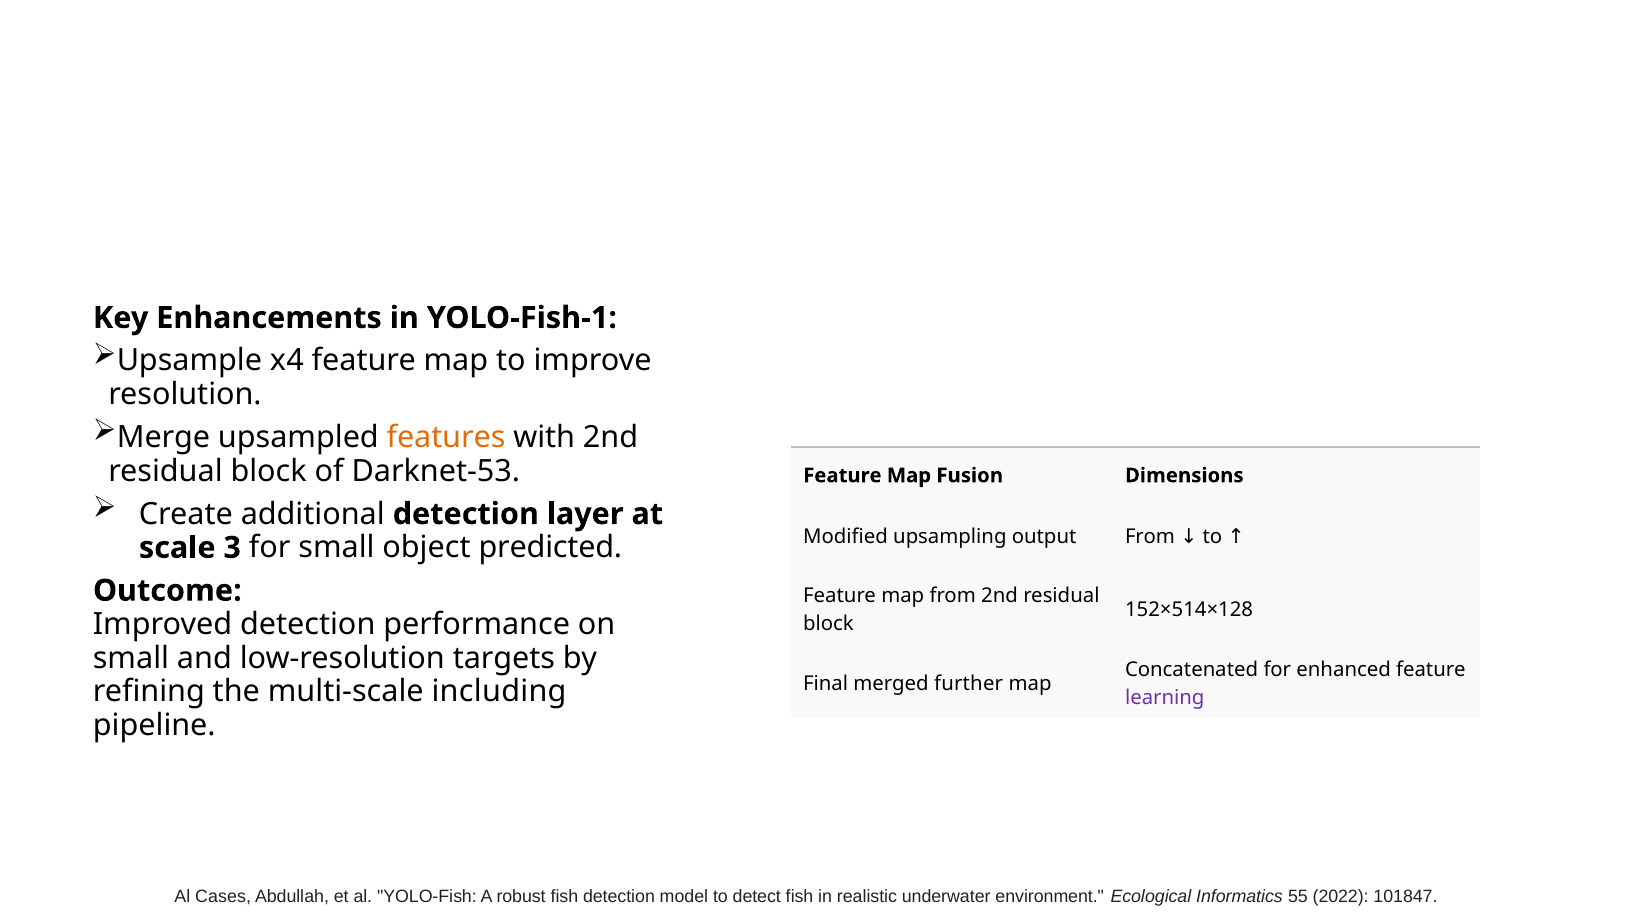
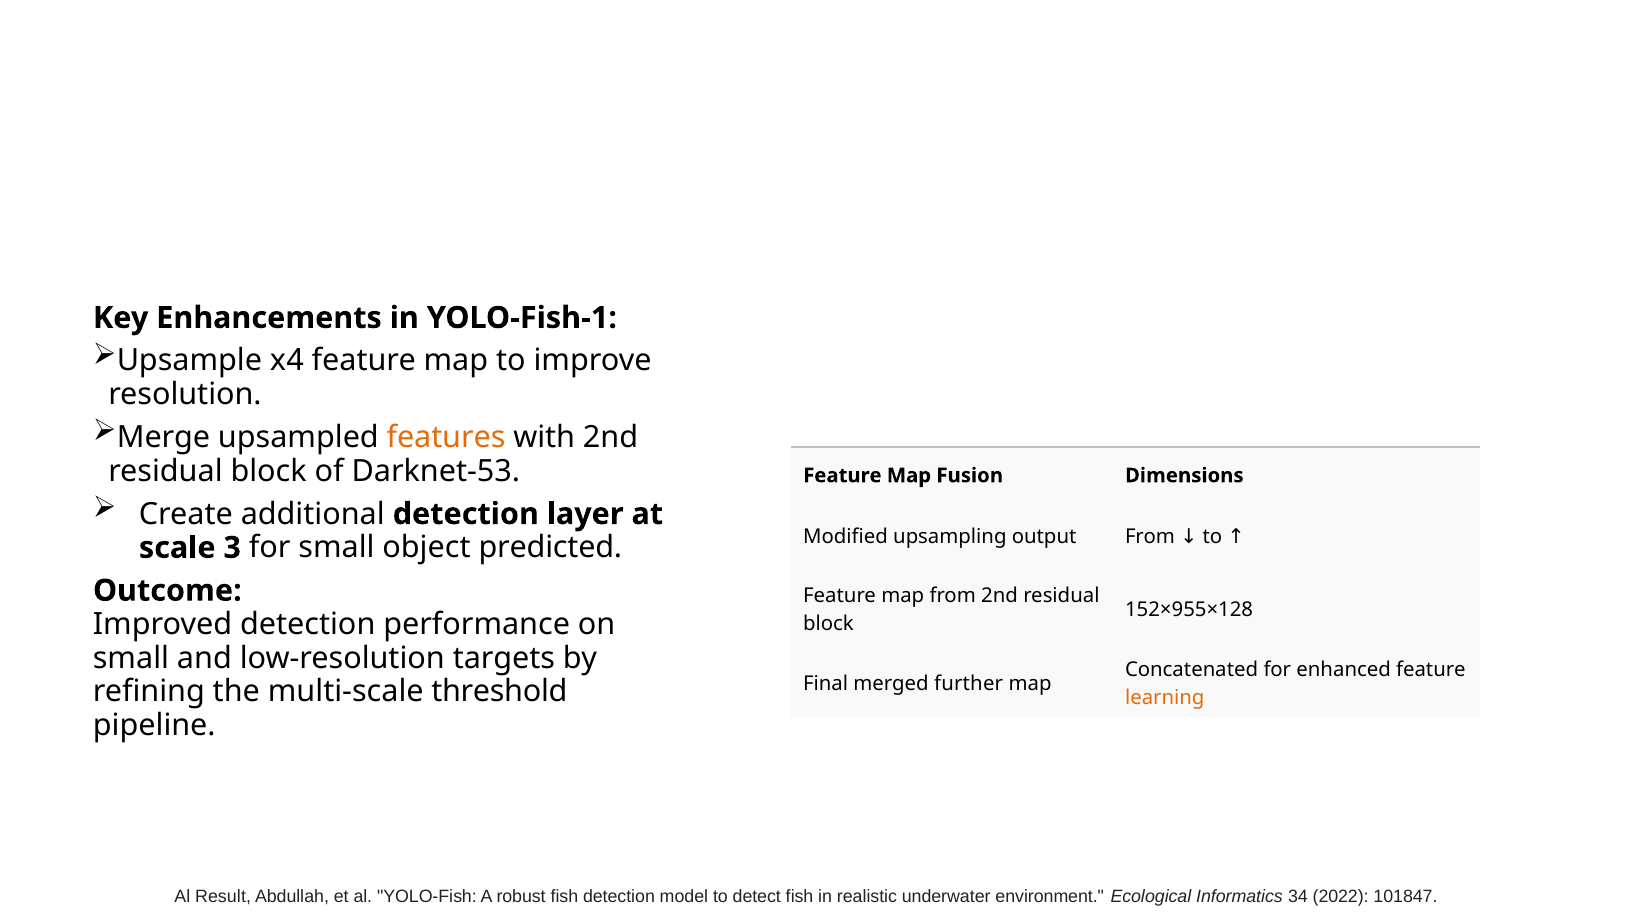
152×514×128: 152×514×128 -> 152×955×128 (1189, 610)
including: including -> threshold (499, 691)
learning colour: purple -> orange (1165, 698)
Cases: Cases -> Result (223, 896)
55: 55 -> 34 (1298, 896)
